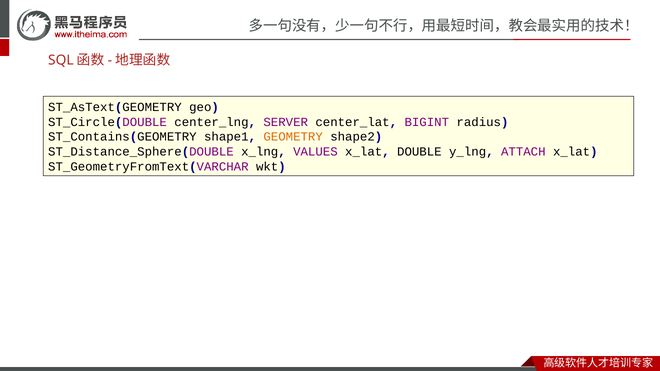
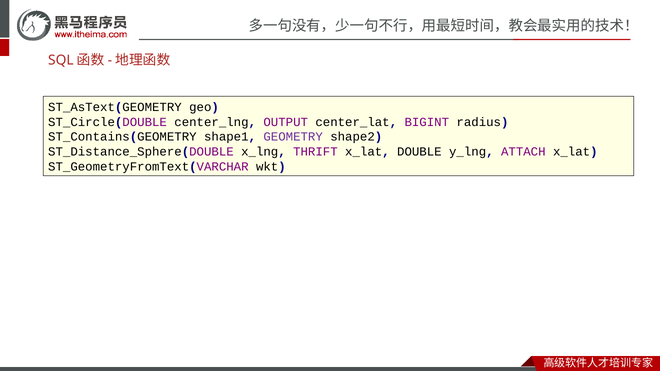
SERVER: SERVER -> OUTPUT (286, 122)
GEOMETRY colour: orange -> purple (293, 137)
VALUES: VALUES -> THRIFT (315, 152)
